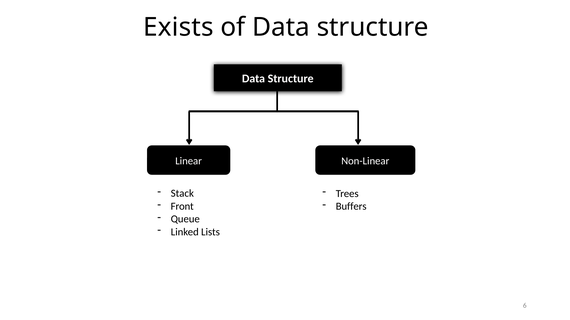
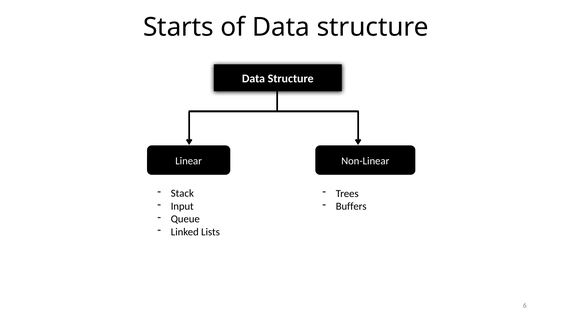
Exists: Exists -> Starts (178, 27)
Front: Front -> Input (182, 207)
